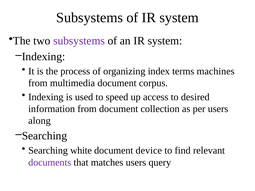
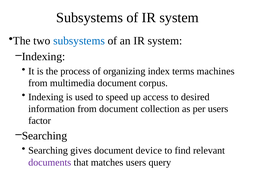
subsystems colour: purple -> blue (79, 41)
along: along -> factor (40, 121)
white: white -> gives (81, 151)
